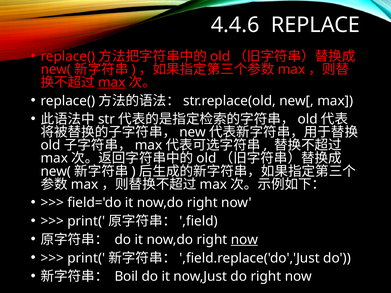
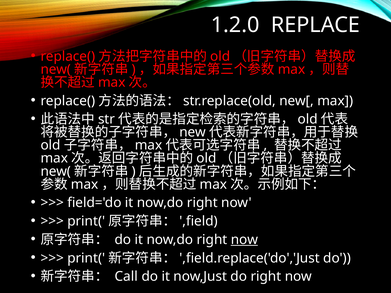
4.4.6: 4.4.6 -> 1.2.0 (235, 25)
max underline: present -> none (112, 82)
Boil: Boil -> Call (126, 277)
